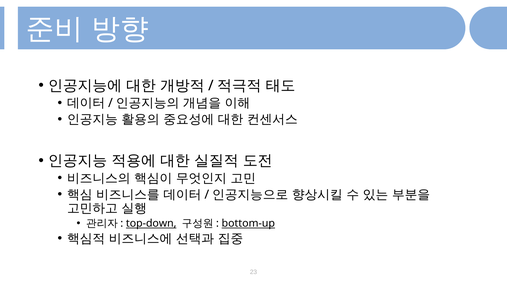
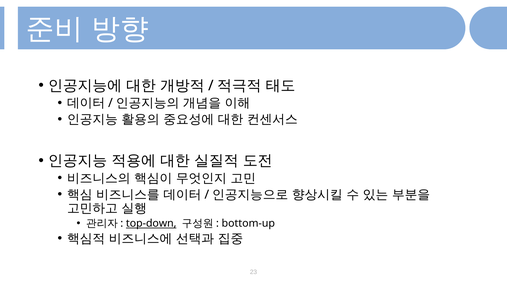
bottom-up underline: present -> none (248, 224)
